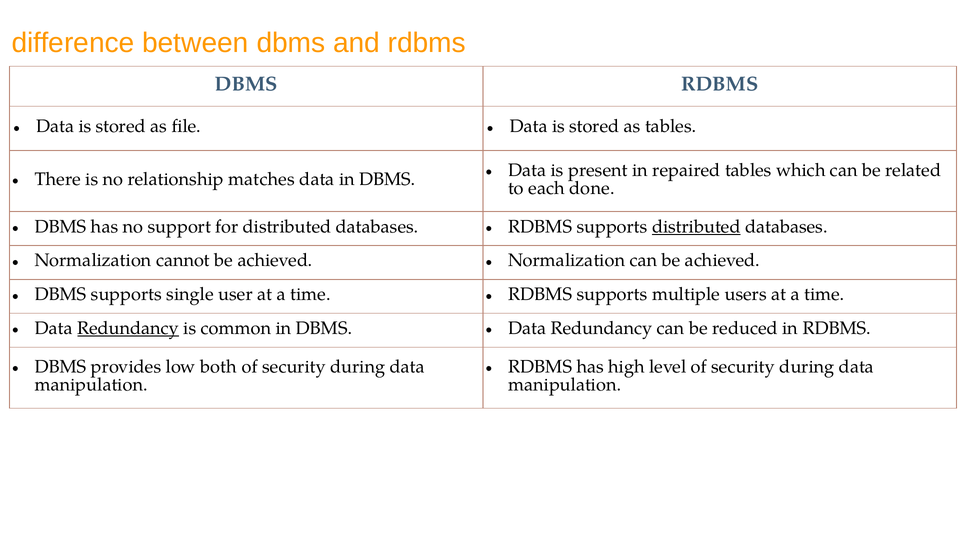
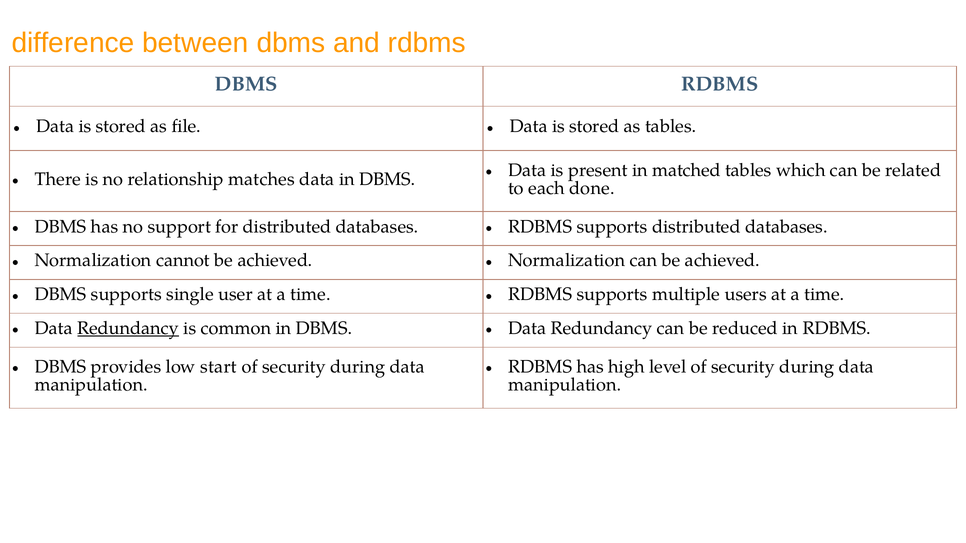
repaired: repaired -> matched (687, 170)
distributed underline: present -> none (696, 227)
both: both -> start (219, 367)
